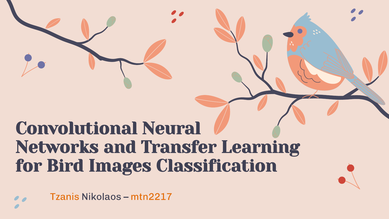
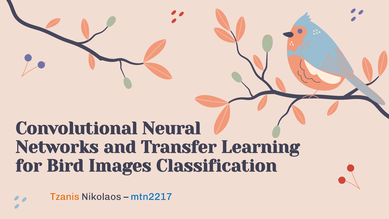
mtn2217 colour: orange -> blue (151, 197)
